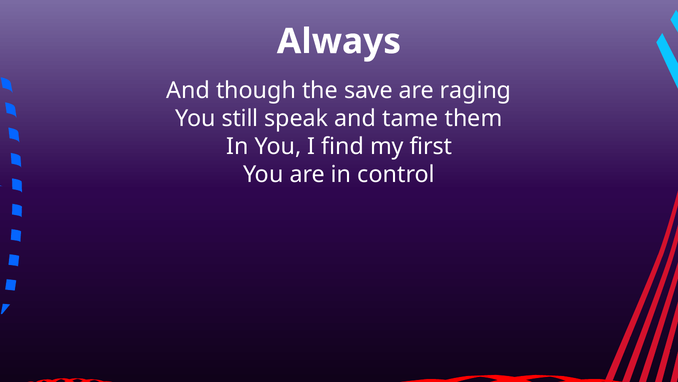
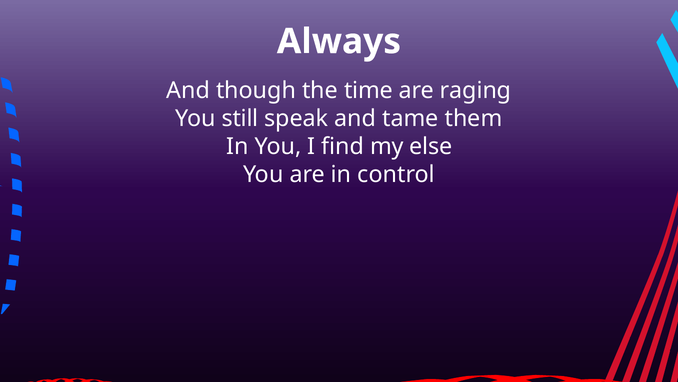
save: save -> time (368, 91)
first: first -> else (431, 147)
